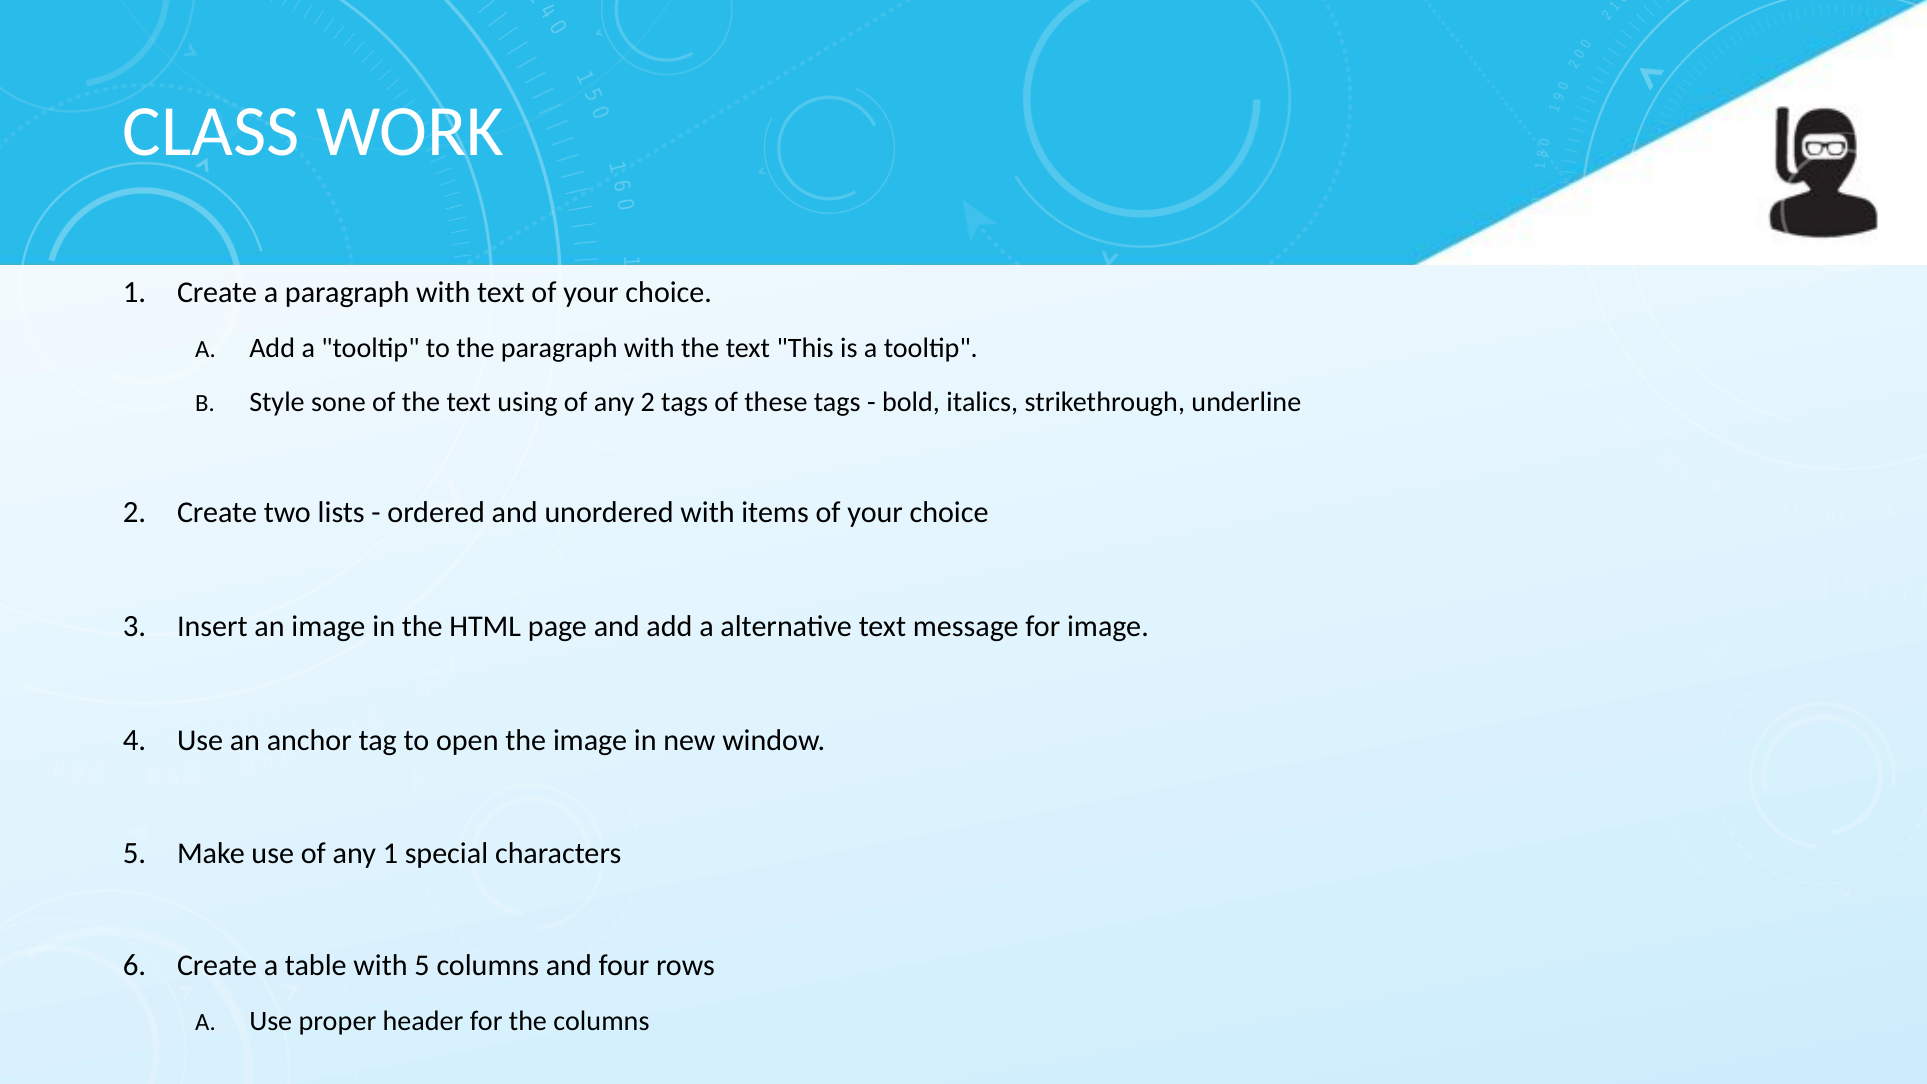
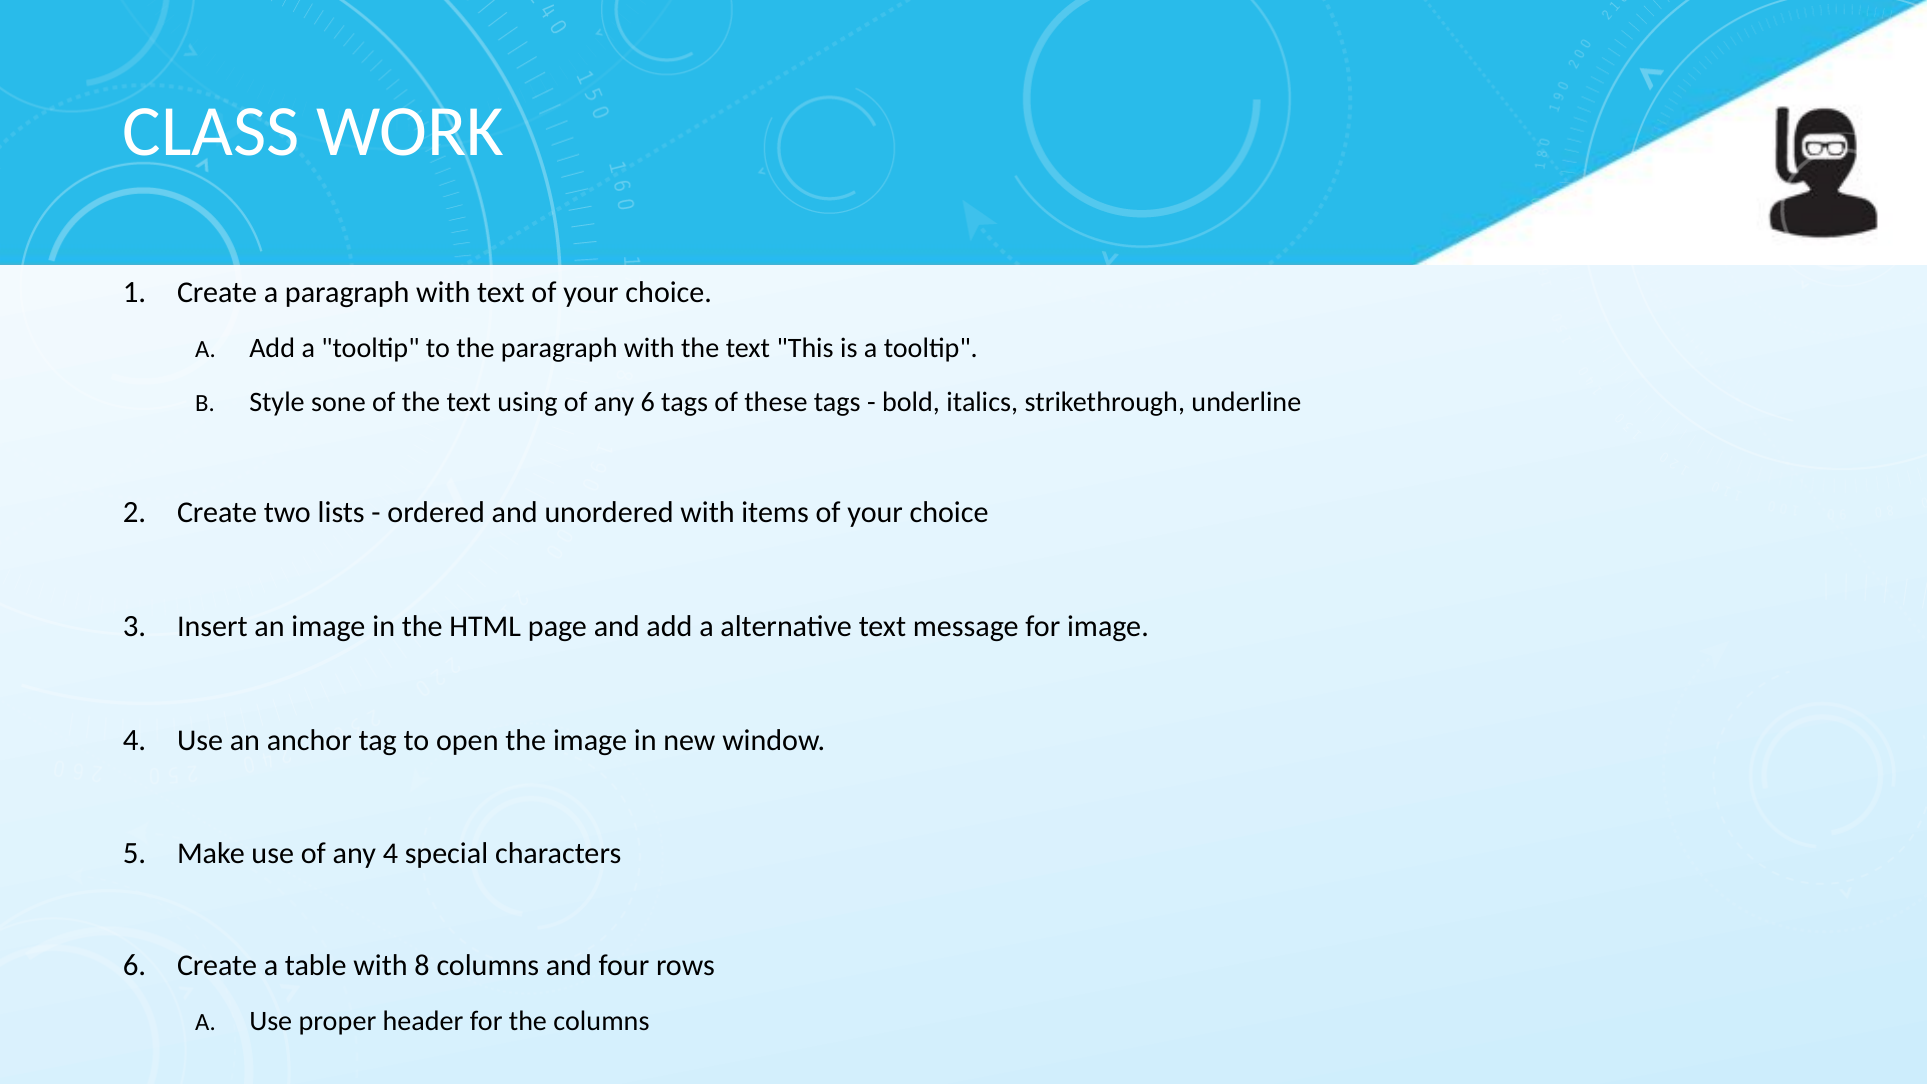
any 2: 2 -> 6 (648, 402)
any 1: 1 -> 4 (390, 854)
with 5: 5 -> 8 (422, 965)
